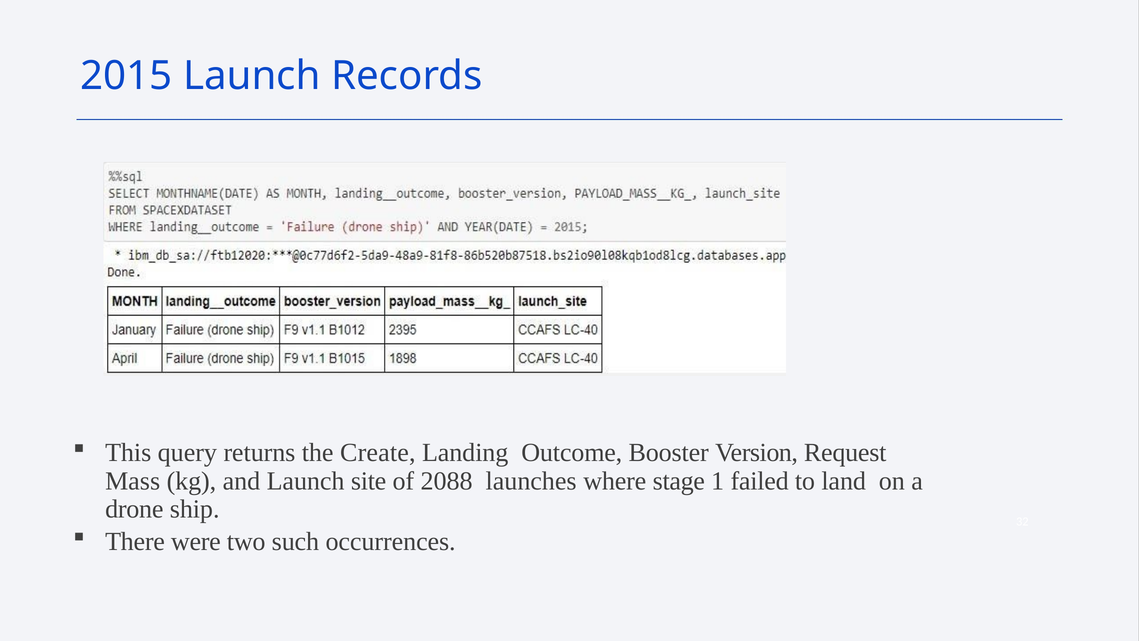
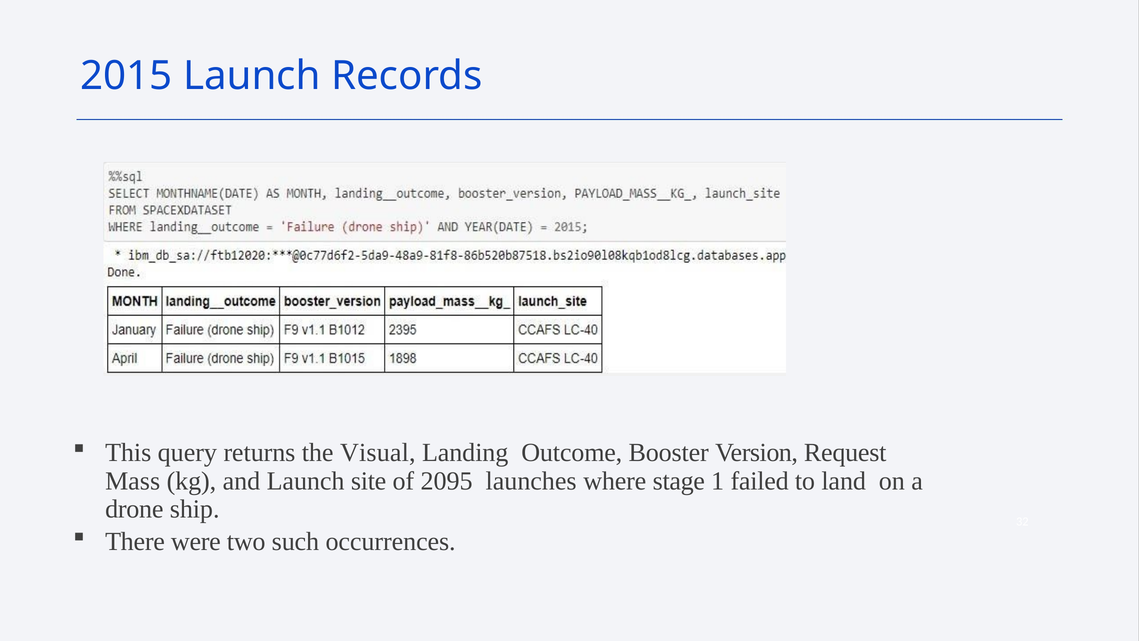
Create: Create -> Visual (378, 453)
2088: 2088 -> 2095 (447, 481)
